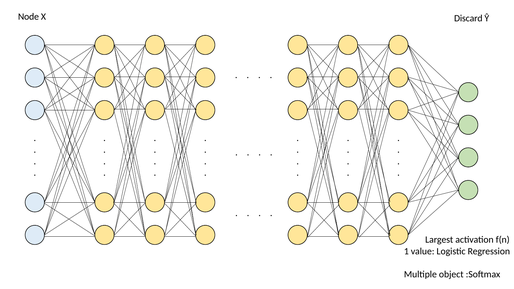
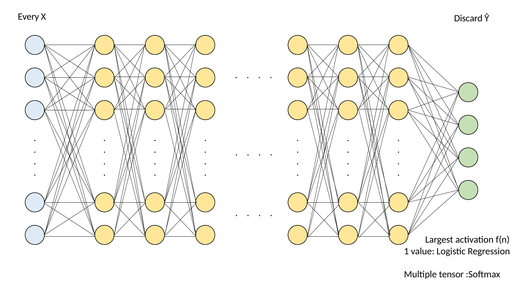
Node: Node -> Every (28, 17)
object: object -> tensor (451, 275)
